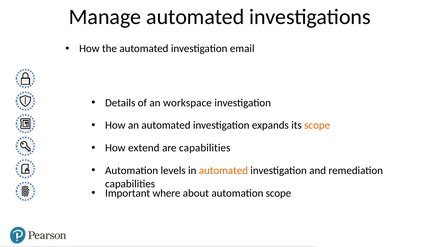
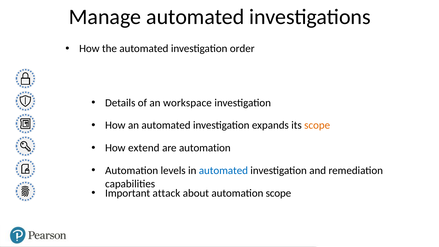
email: email -> order (242, 49)
are capabilities: capabilities -> automation (205, 148)
automated colour: orange -> blue (223, 171)
where: where -> attack (166, 193)
